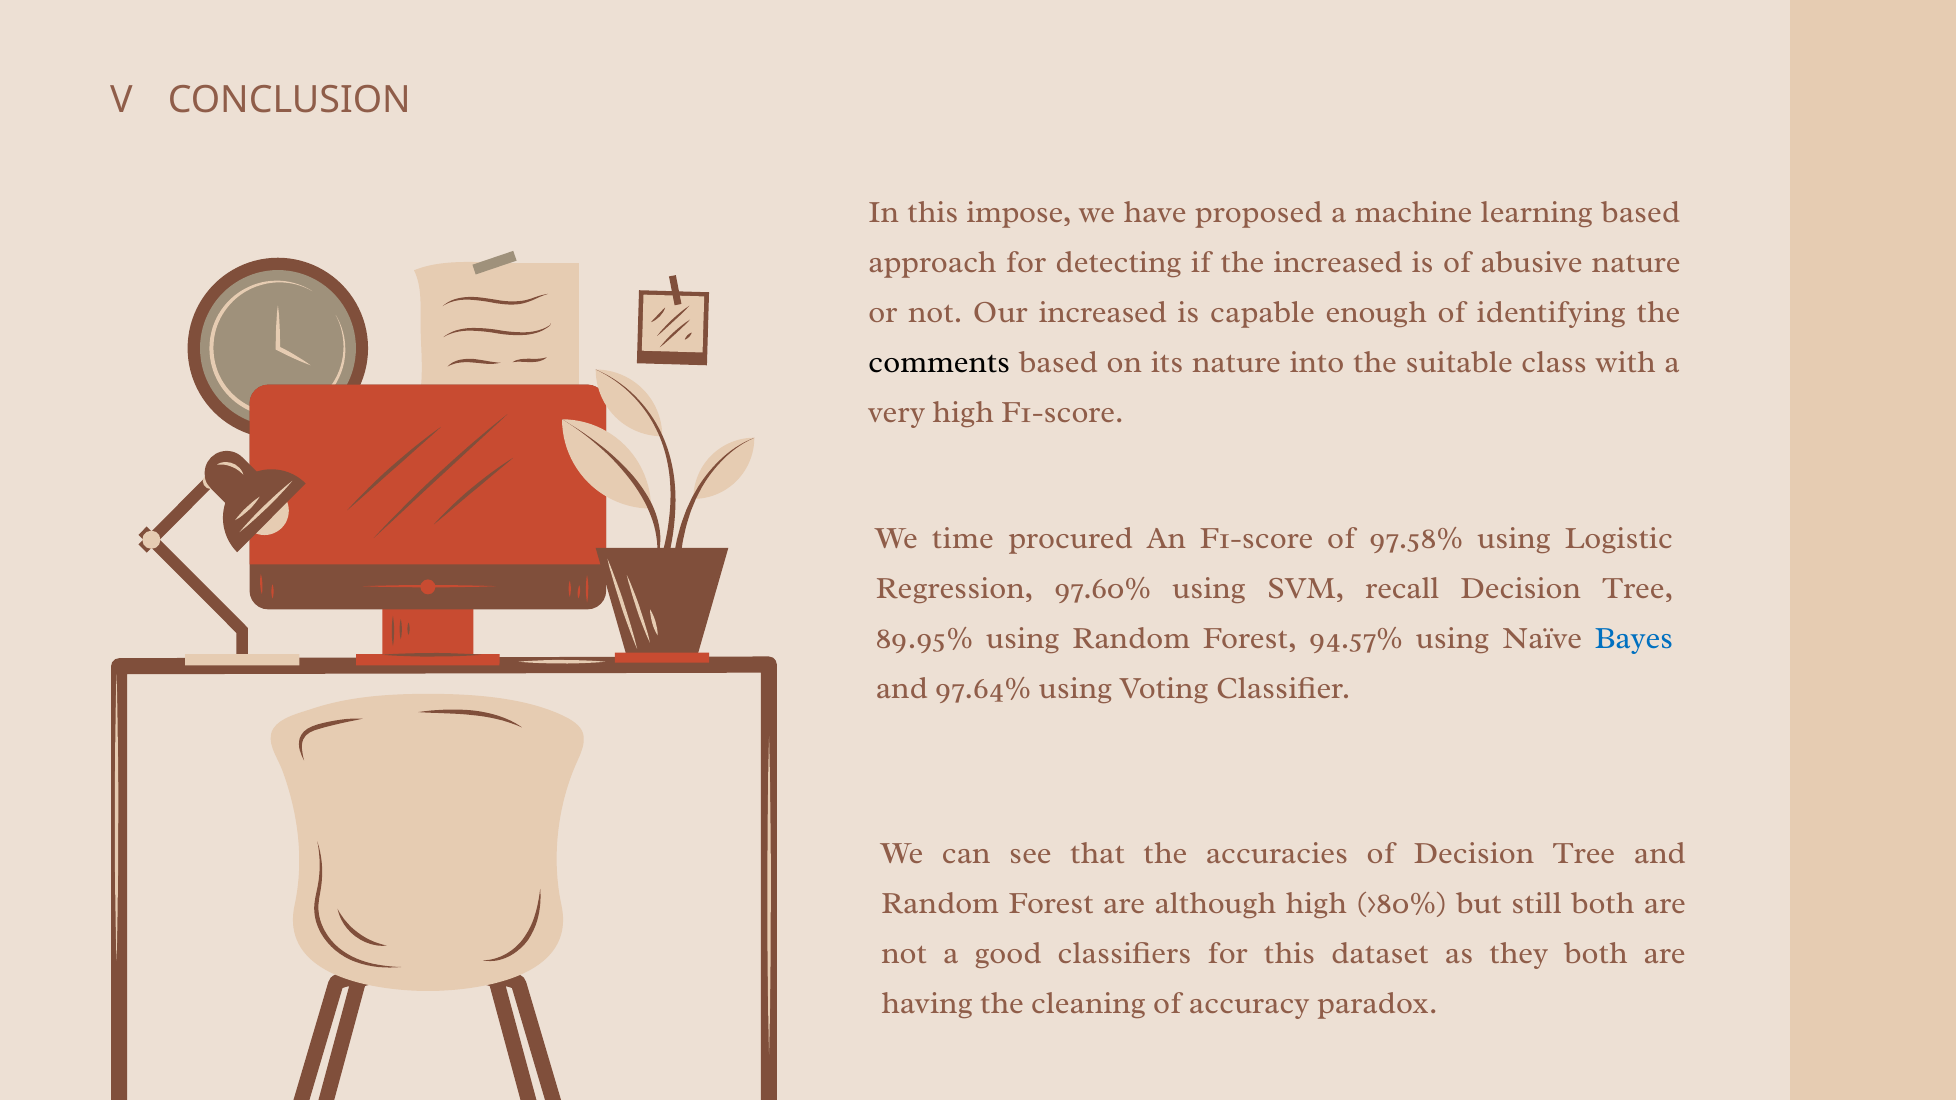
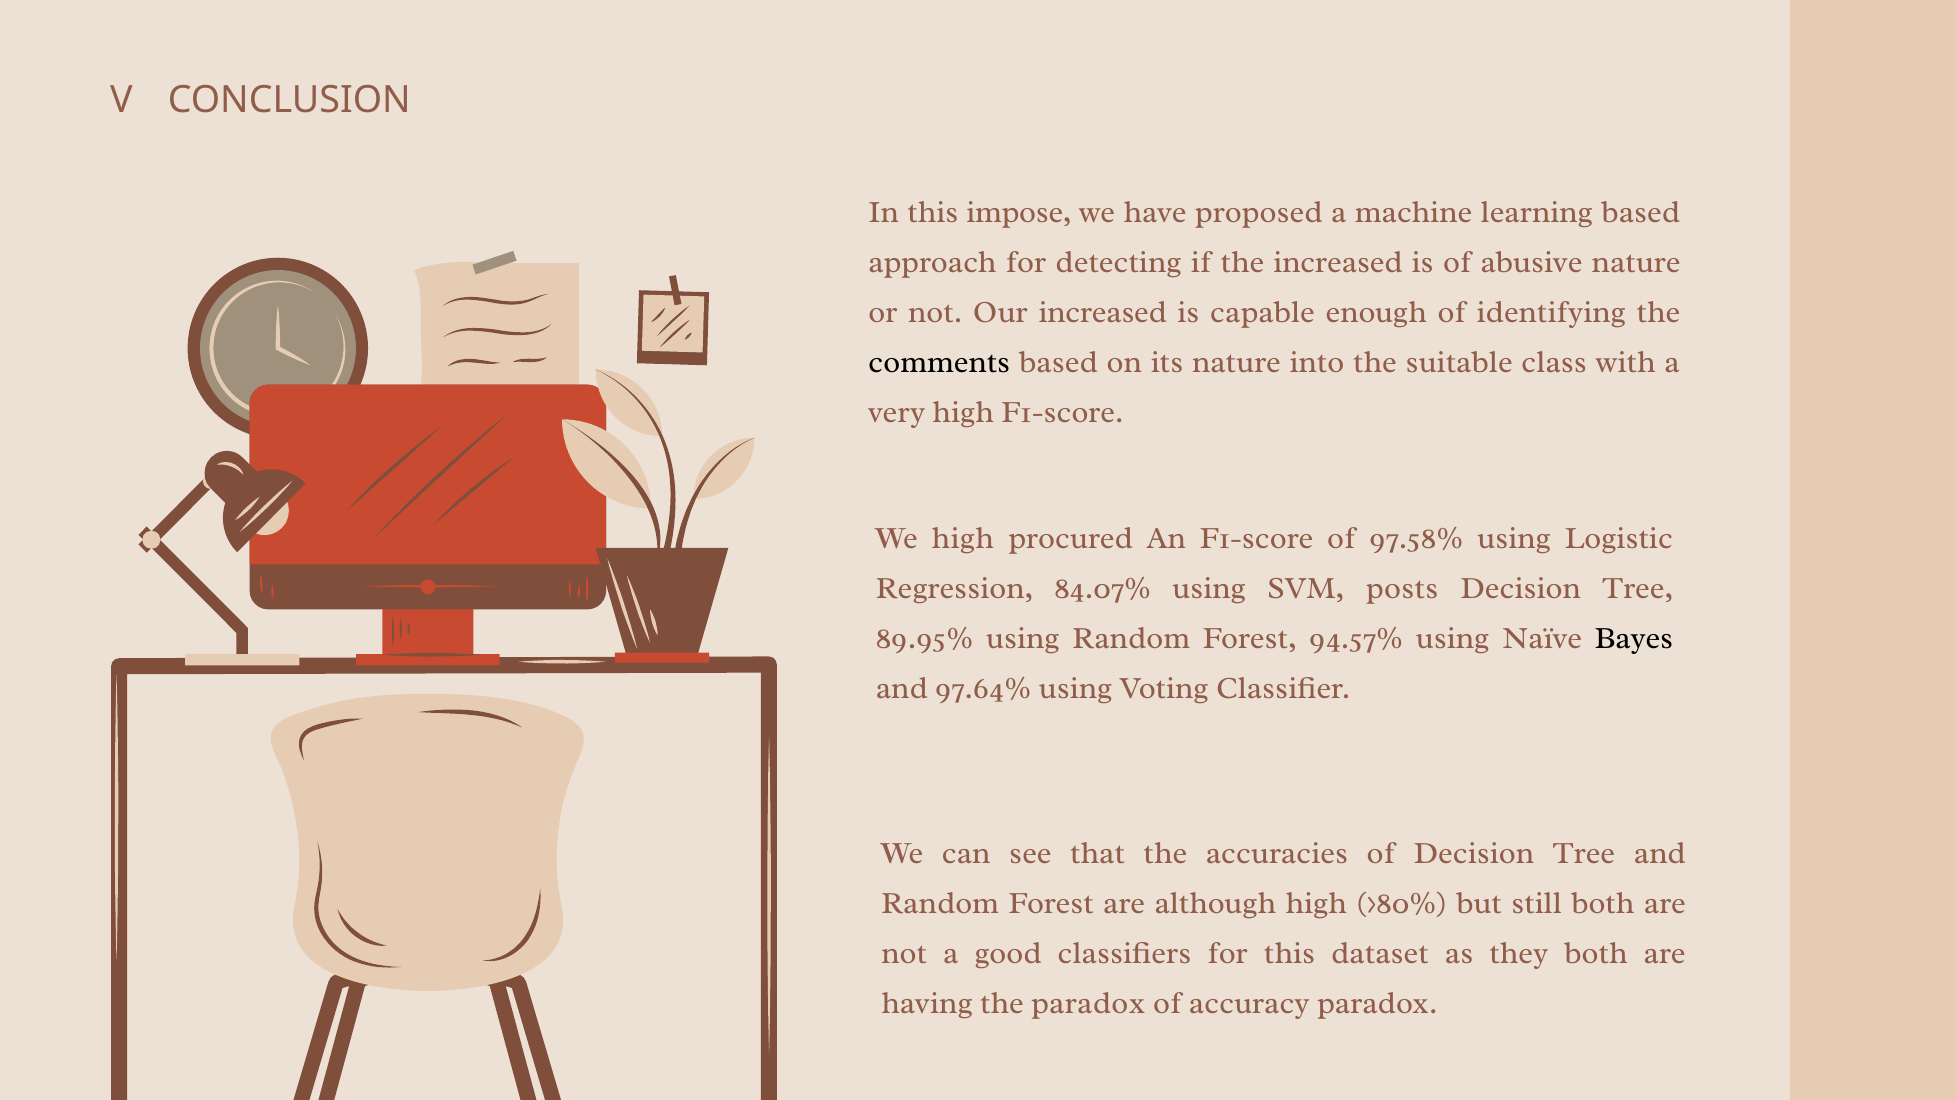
We time: time -> high (963, 539)
97.60%: 97.60% -> 84.07% (1103, 589)
recall: recall -> posts (1402, 589)
Bayes colour: blue -> black (1634, 639)
the cleaning: cleaning -> paradox (1088, 1003)
